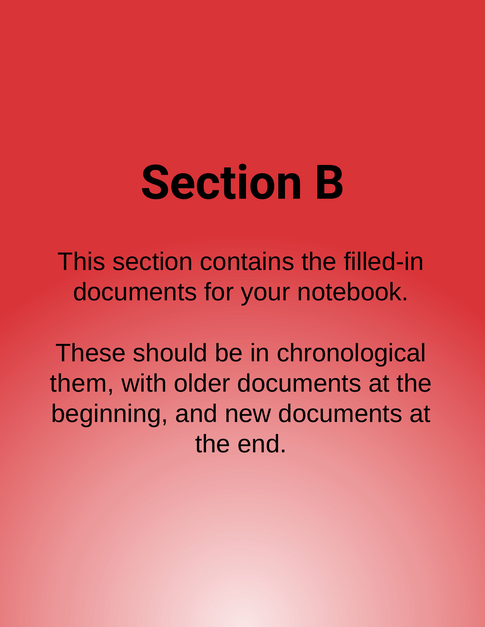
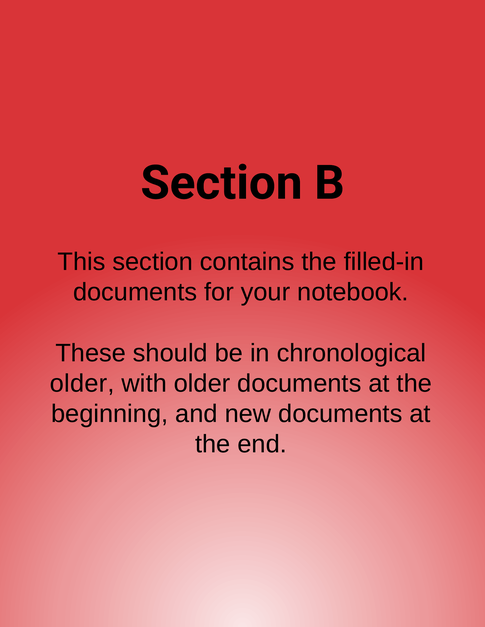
them: them -> older (82, 384)
